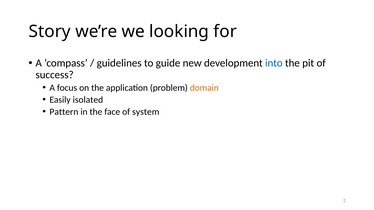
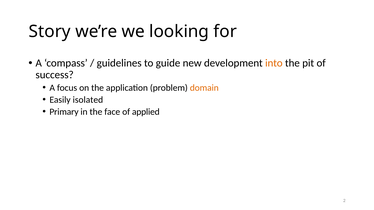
into colour: blue -> orange (274, 63)
Pattern: Pattern -> Primary (64, 112)
system: system -> applied (146, 112)
